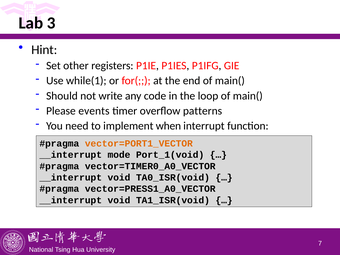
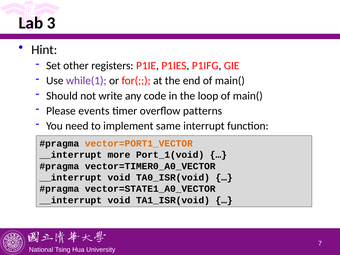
while(1 colour: black -> purple (86, 81)
when: when -> same (168, 126)
mode: mode -> more (119, 155)
vector=PRESS1_A0_VECTOR: vector=PRESS1_A0_VECTOR -> vector=STATE1_A0_VECTOR (150, 189)
